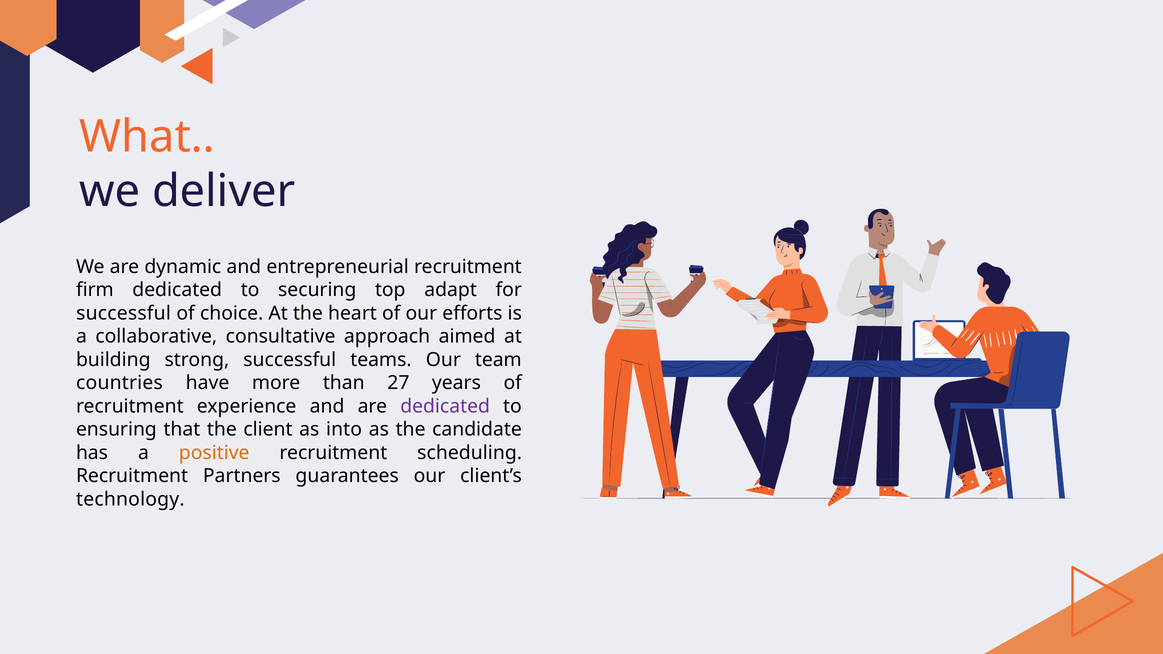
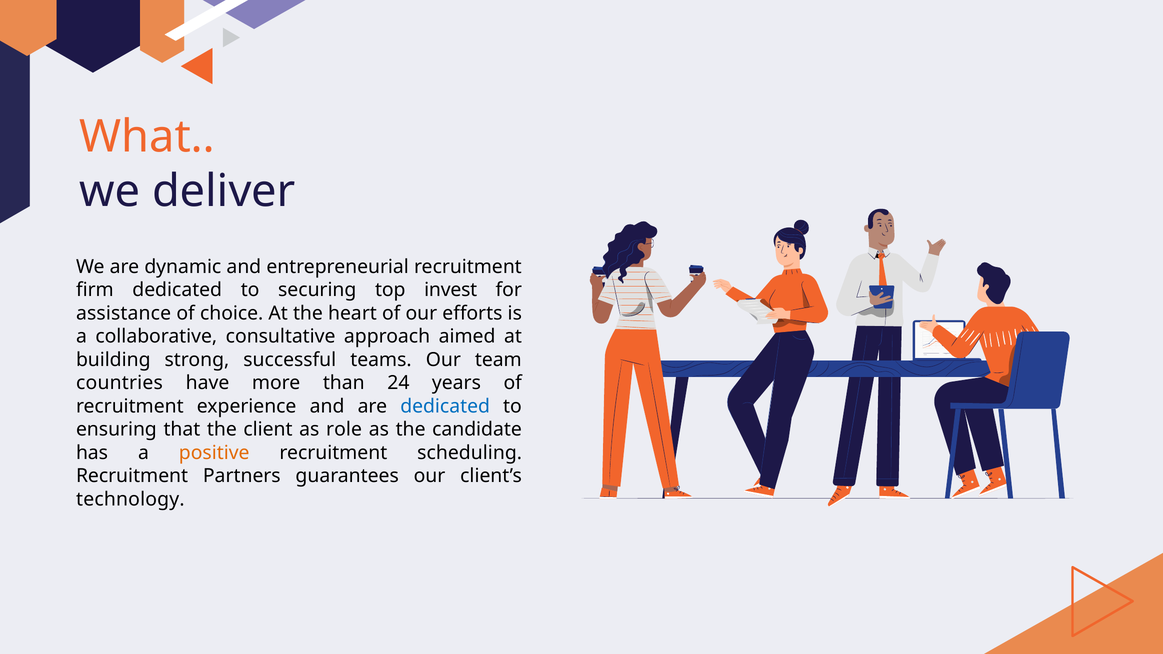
adapt: adapt -> invest (451, 290)
successful: successful -> assistance (124, 313)
27: 27 -> 24 (398, 383)
dedicated colour: purple -> blue (445, 406)
into: into -> role (344, 430)
